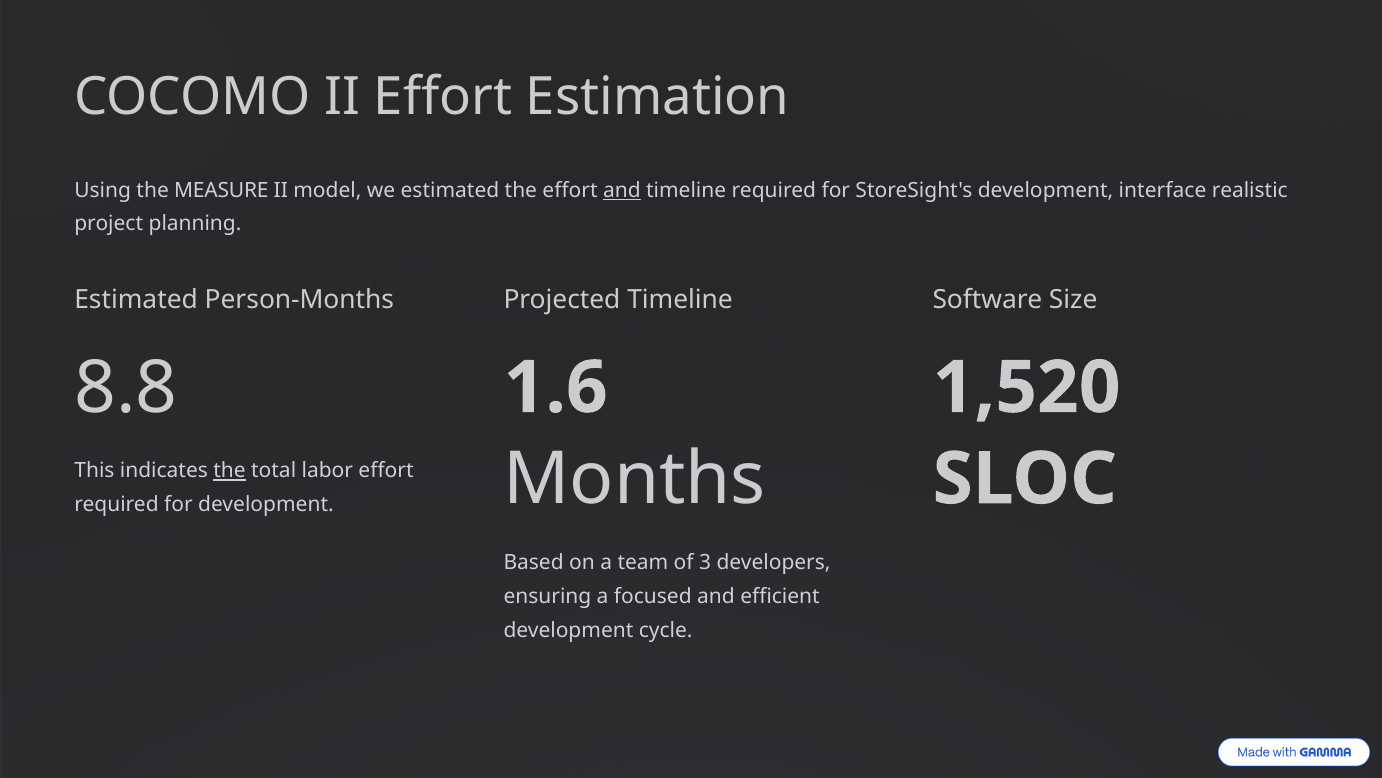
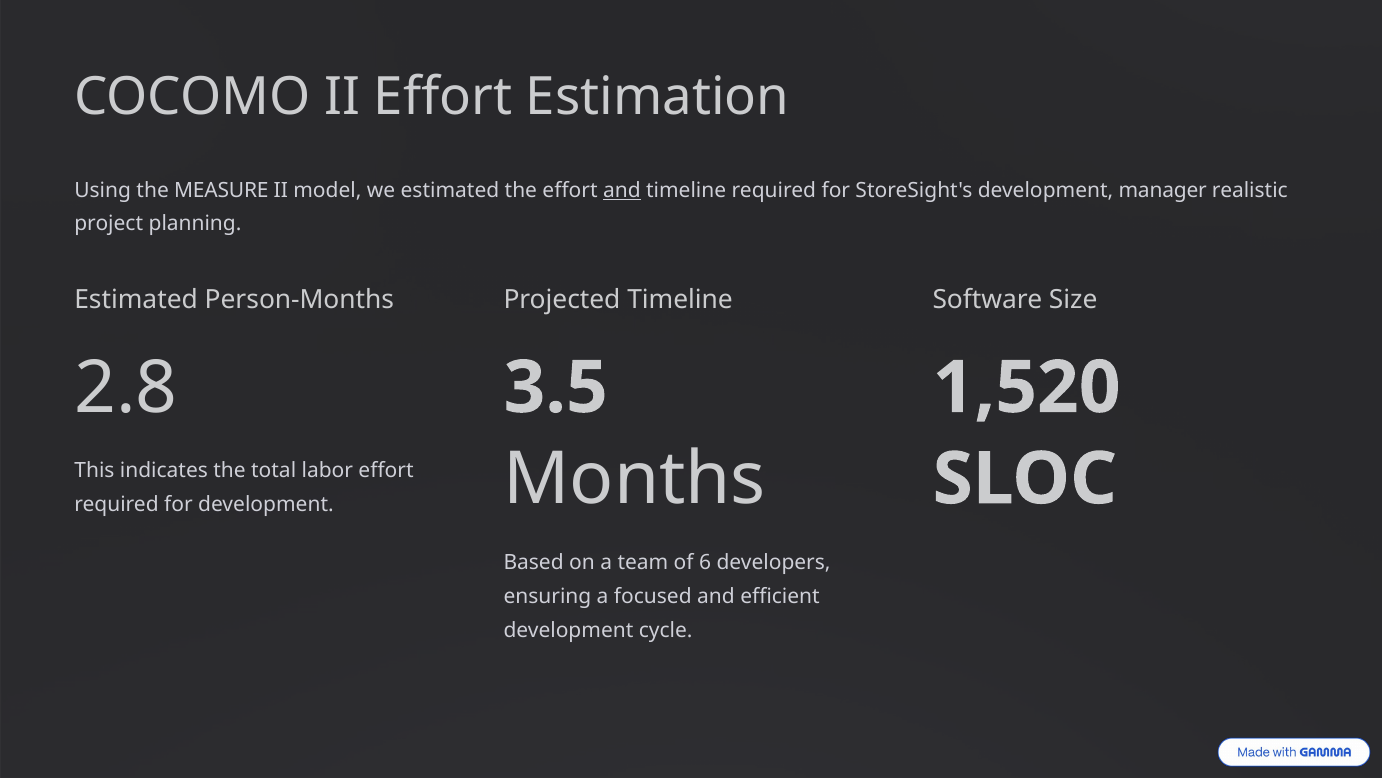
interface: interface -> manager (1163, 190)
8.8: 8.8 -> 2.8 (126, 388)
1.6: 1.6 -> 3.5 (556, 388)
the underline: present -> none (230, 471)
3: 3 -> 6 (705, 562)
